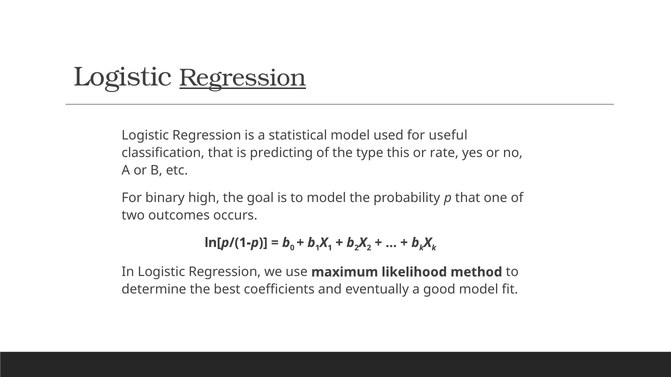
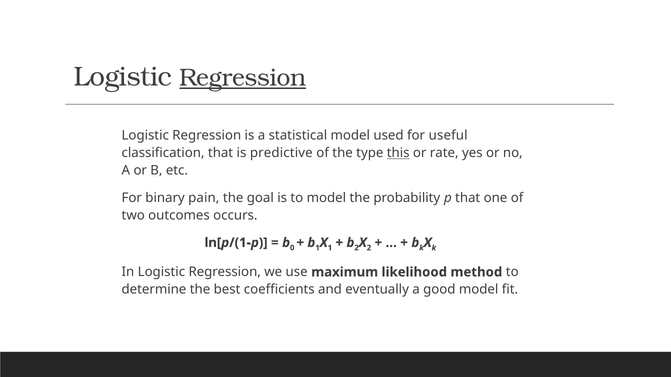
predicting: predicting -> predictive (281, 153)
this underline: none -> present (398, 153)
high: high -> pain (204, 198)
